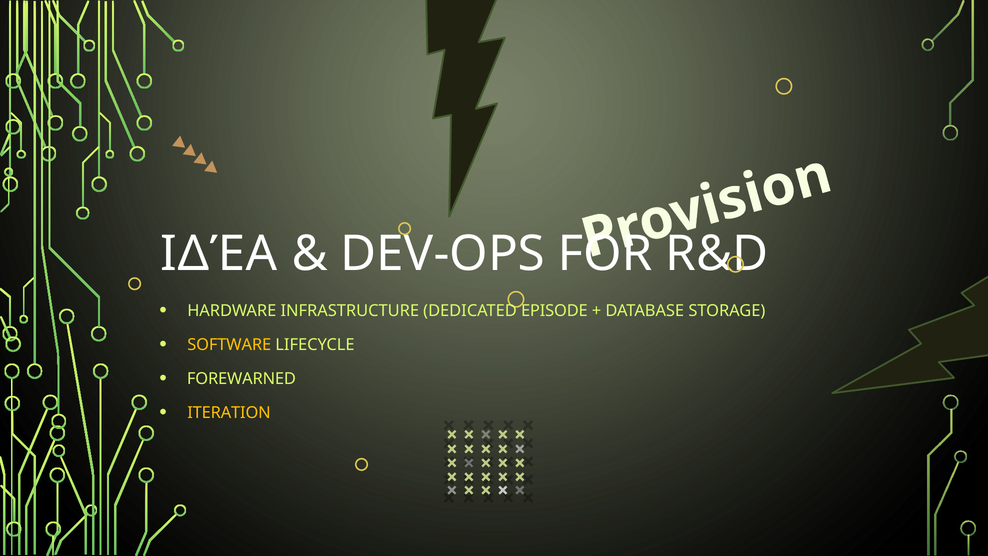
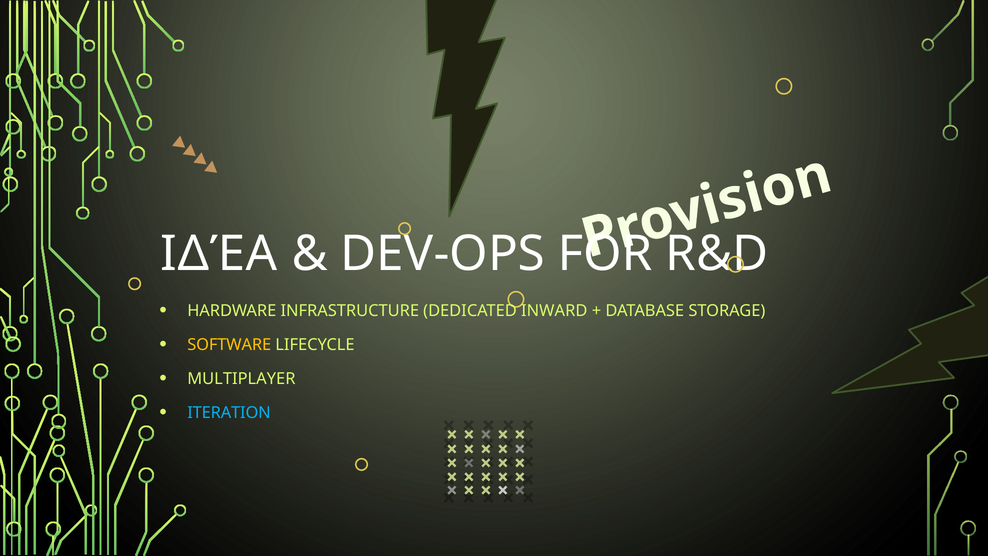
EPISODE: EPISODE -> INWARD (554, 311)
FOREWARNED: FOREWARNED -> MULTIPLAYER (241, 379)
ITERATION colour: yellow -> light blue (229, 413)
